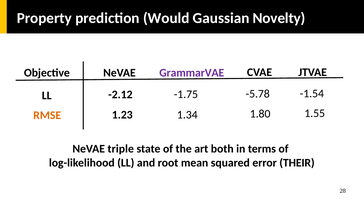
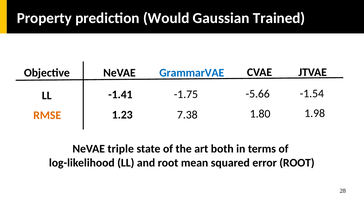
Novelty: Novelty -> Trained (279, 18)
GrammarVAE colour: purple -> blue (192, 73)
-5.78: -5.78 -> -5.66 (258, 94)
-2.12: -2.12 -> -1.41 (120, 95)
1.34: 1.34 -> 7.38 (187, 115)
1.55: 1.55 -> 1.98 (315, 113)
error THEIR: THEIR -> ROOT (297, 163)
